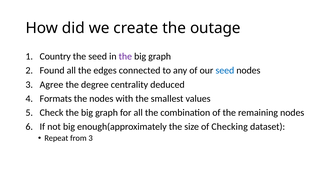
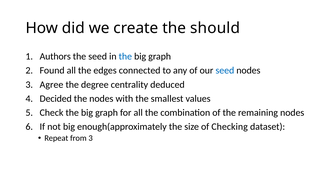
outage: outage -> should (215, 28)
Country: Country -> Authors (55, 57)
the colour: purple -> blue (125, 57)
Formats: Formats -> Decided (56, 99)
